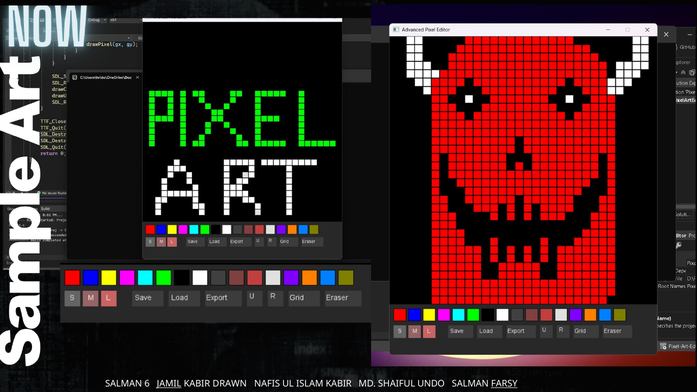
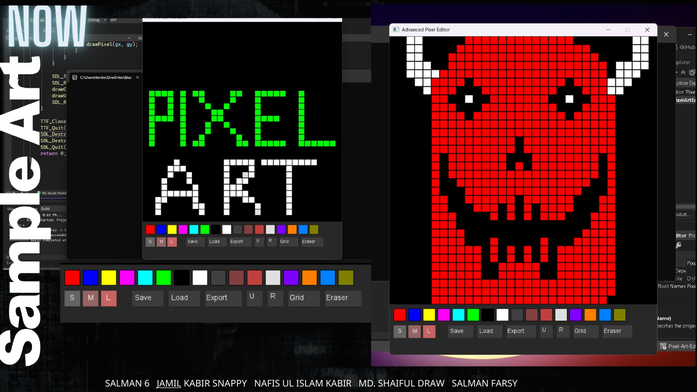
DRAWN: DRAWN -> SNAPPY (230, 384)
UNDO: UNDO -> DRAW (431, 384)
FARSY underline: present -> none (504, 384)
